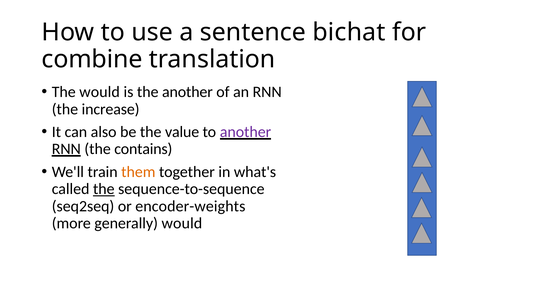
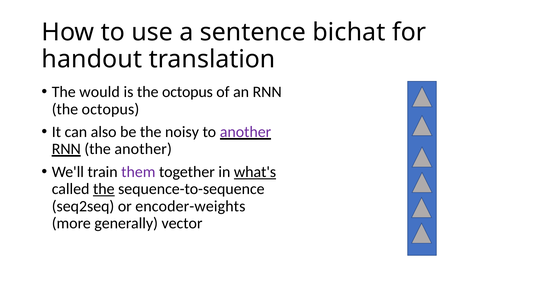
combine: combine -> handout (92, 59)
is the another: another -> octopus (187, 92)
increase: increase -> octopus (110, 109)
value: value -> noisy (182, 132)
the contains: contains -> another (143, 149)
them colour: orange -> purple (138, 172)
what's underline: none -> present (255, 172)
generally would: would -> vector (182, 224)
